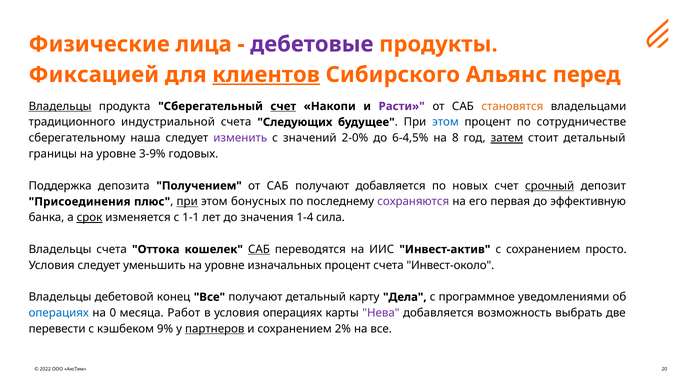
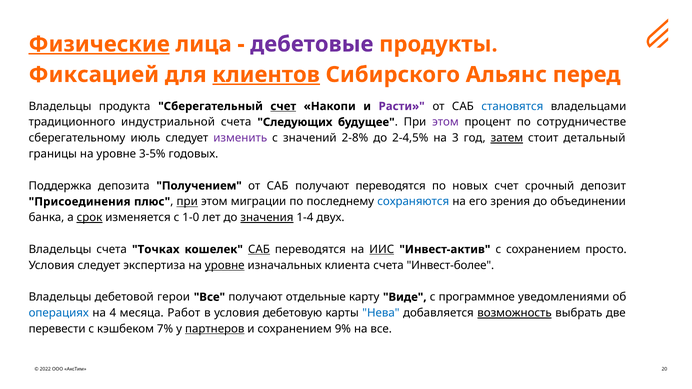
Физические underline: none -> present (99, 44)
Владельцы underline: present -> none (60, 106)
становятся colour: orange -> blue (512, 106)
этом colour: blue -> purple (445, 122)
наша: наша -> июль (145, 138)
2-0%: 2-0% -> 2-8% (355, 138)
6-4,5%: 6-4,5% -> 2-4,5% (410, 138)
8: 8 -> 3 (455, 138)
3-9%: 3-9% -> 3-5% (152, 154)
получают добавляется: добавляется -> переводятся (391, 186)
срочный underline: present -> none (550, 186)
бонусных: бонусных -> миграции (259, 202)
сохраняются colour: purple -> blue (413, 202)
первая: первая -> зрения (510, 202)
эффективную: эффективную -> объединении (588, 202)
1-1: 1-1 -> 1-0 (191, 218)
значения underline: none -> present (267, 218)
сила: сила -> двух (330, 218)
Оттока: Оттока -> Точках (156, 250)
ИИС underline: none -> present (382, 250)
уменьшить: уменьшить -> экспертиза (154, 265)
уровне underline: none -> present (225, 265)
изначальных процент: процент -> клиента (347, 265)
Инвест-около: Инвест-около -> Инвест-более (450, 265)
конец: конец -> герои (174, 297)
получают детальный: детальный -> отдельные (316, 297)
Дела: Дела -> Виде (405, 297)
0: 0 -> 4 (113, 313)
условия операциях: операциях -> дебетовую (292, 313)
Нева colour: purple -> blue (381, 313)
возможность underline: none -> present (515, 313)
9%: 9% -> 7% (165, 329)
2%: 2% -> 9% (343, 329)
